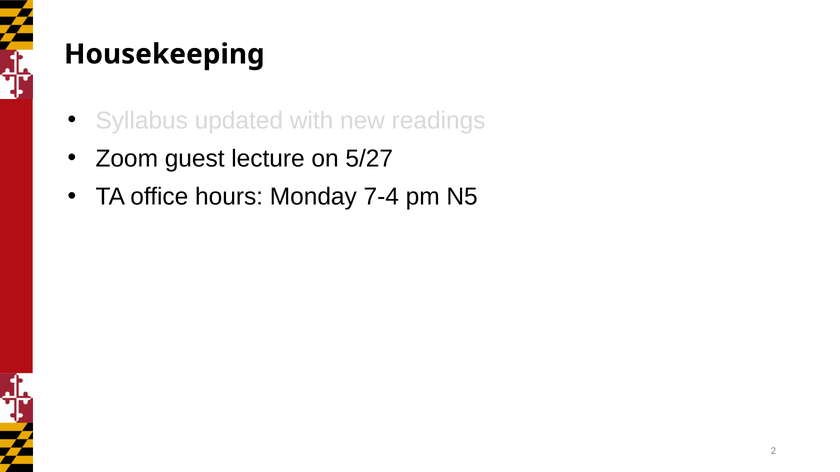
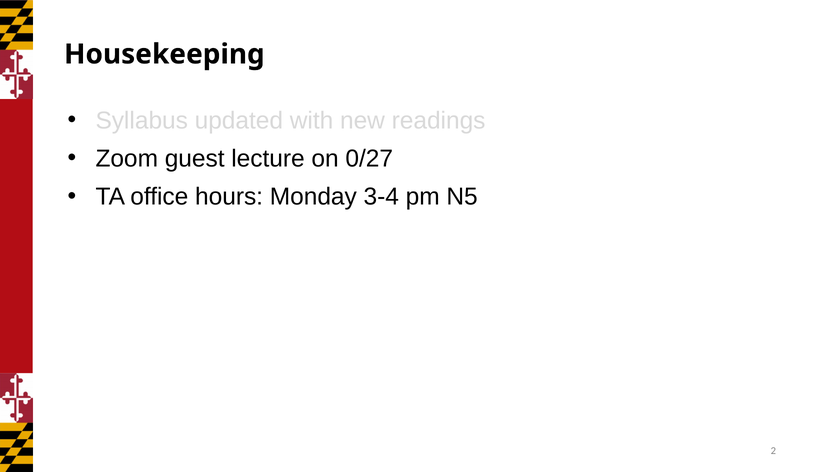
5/27: 5/27 -> 0/27 (369, 159)
7-4: 7-4 -> 3-4 (381, 197)
